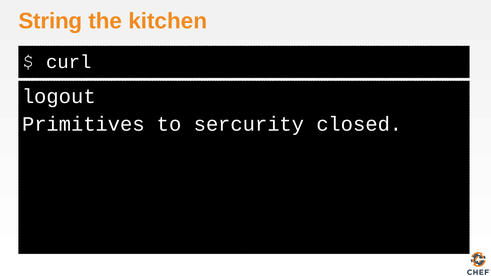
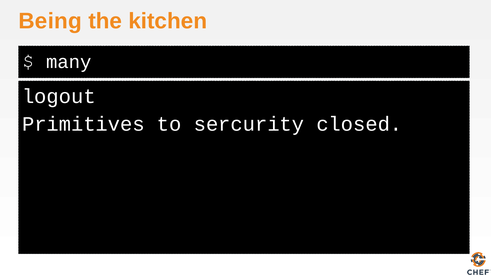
String: String -> Being (50, 21)
curl: curl -> many (69, 62)
